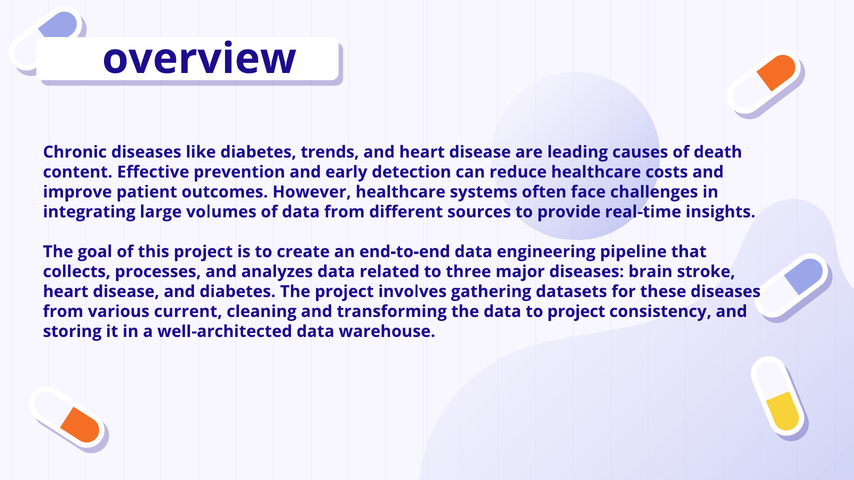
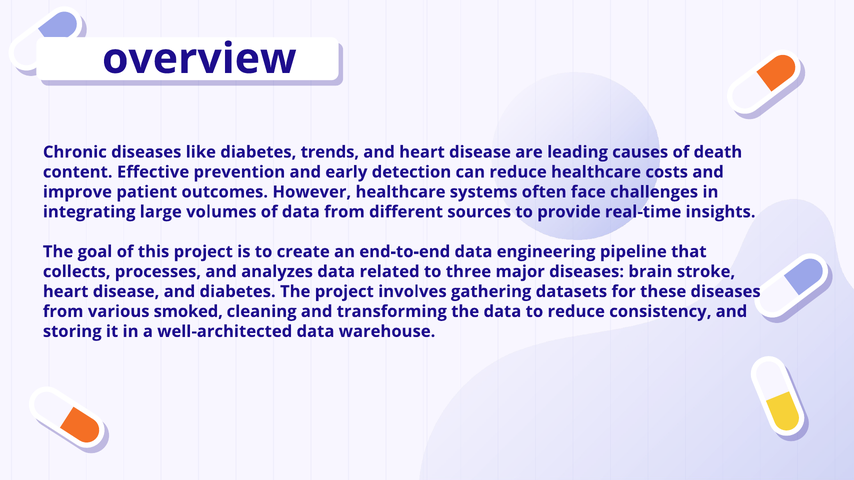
current: current -> smoked (188, 312)
to project: project -> reduce (576, 312)
